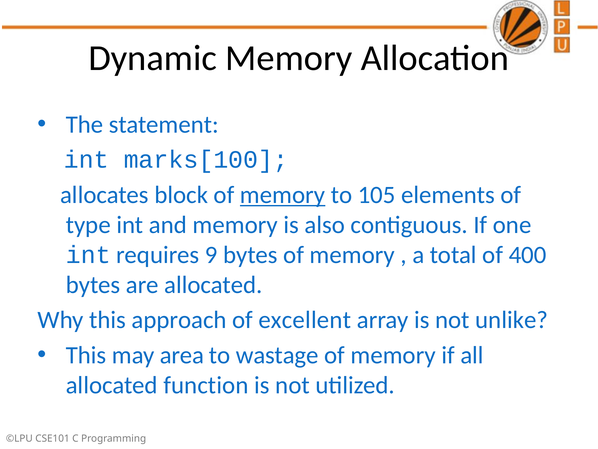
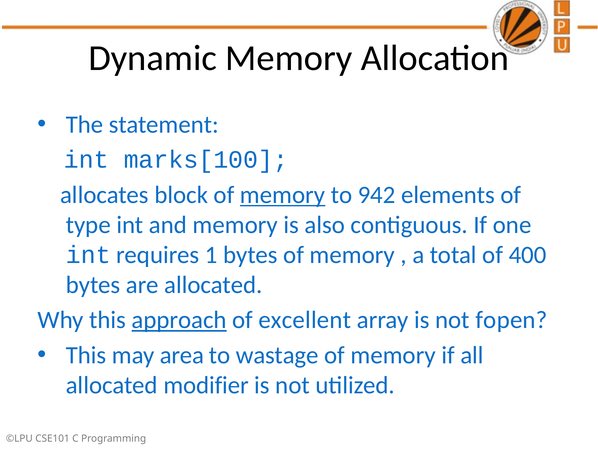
105: 105 -> 942 (377, 195)
9: 9 -> 1 (211, 255)
approach underline: none -> present (179, 320)
unlike: unlike -> fopen (511, 320)
function: function -> modifier (206, 385)
